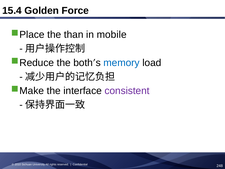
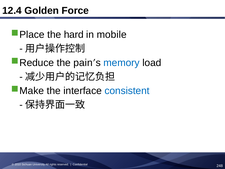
15.4: 15.4 -> 12.4 (12, 11)
than: than -> hard (74, 35)
both: both -> pain (83, 63)
consistent colour: purple -> blue (127, 91)
